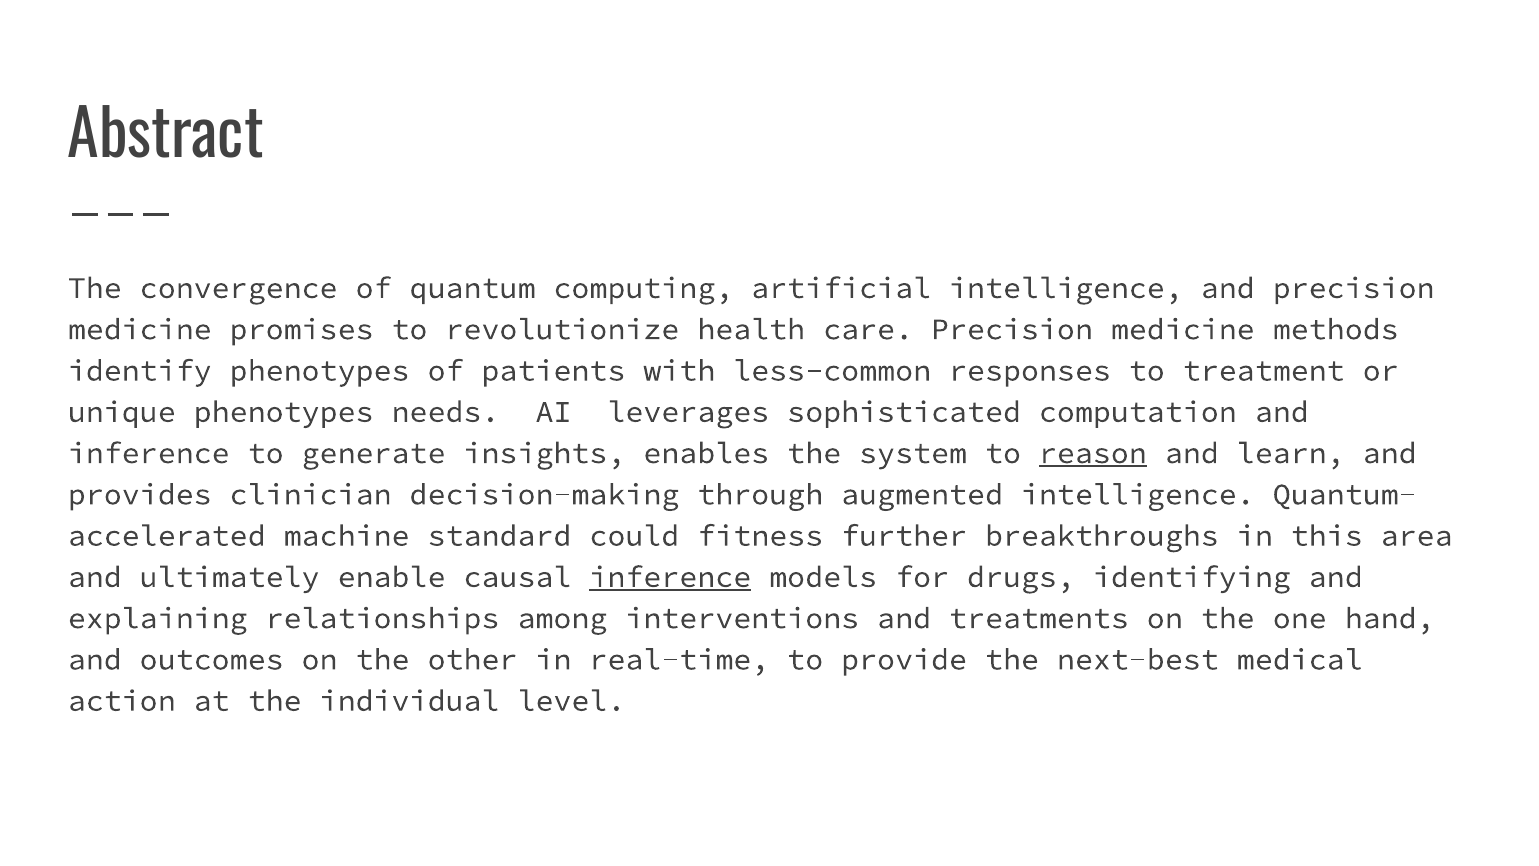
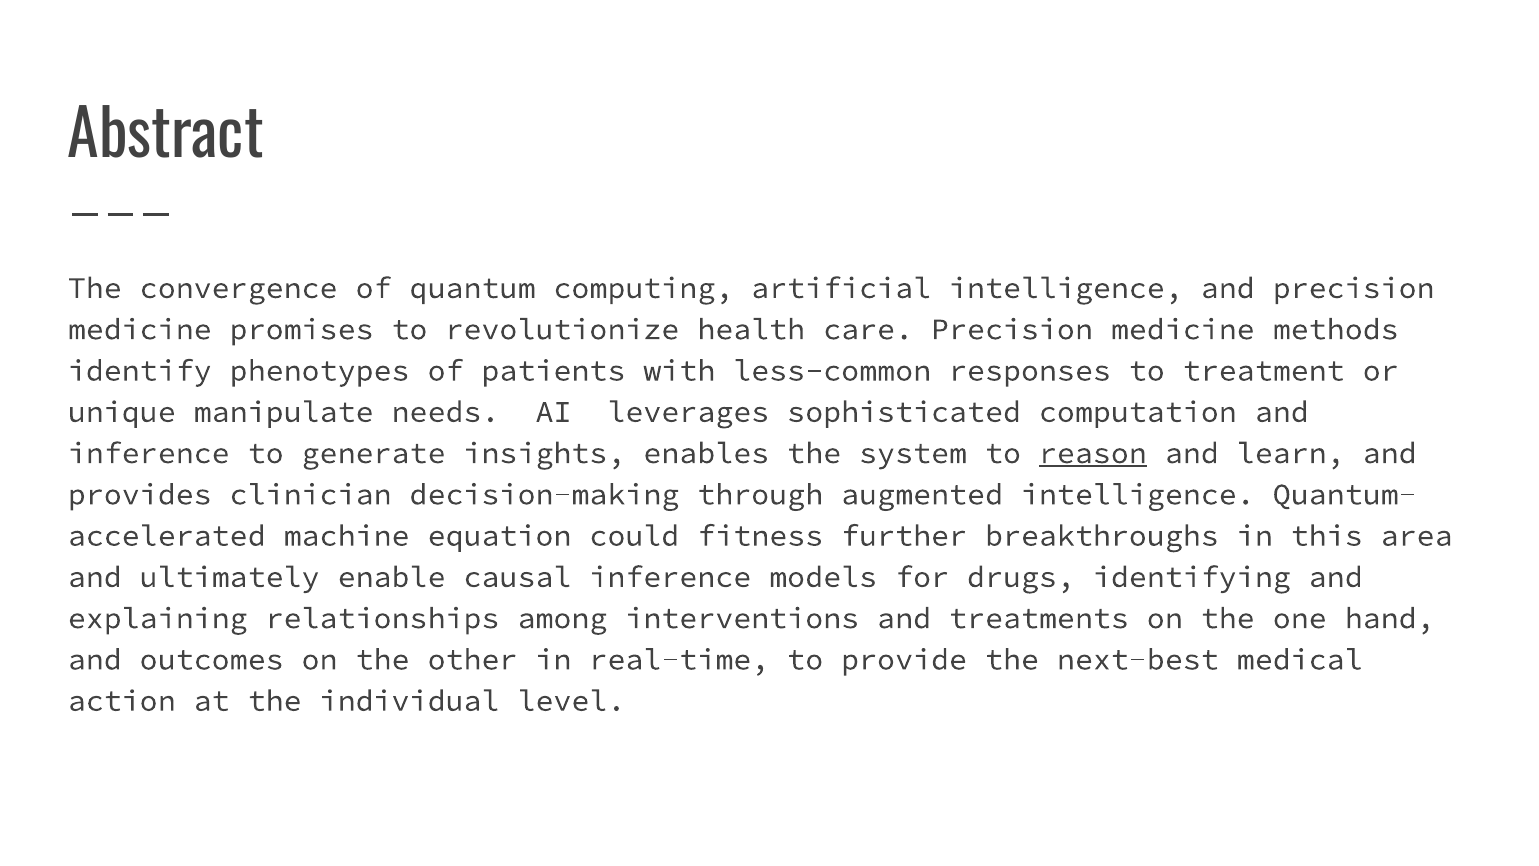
unique phenotypes: phenotypes -> manipulate (284, 412)
standard: standard -> equation (500, 536)
inference underline: present -> none (670, 577)
